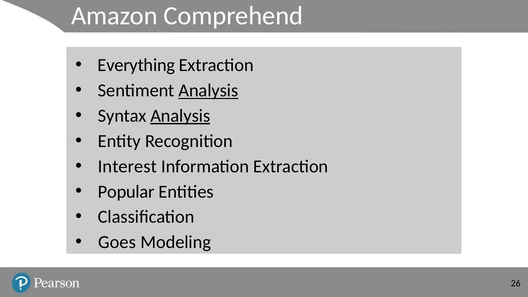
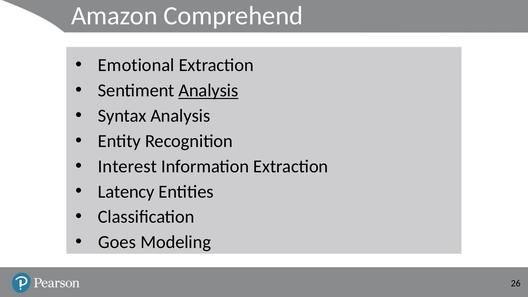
Everything: Everything -> Emotional (136, 65)
Analysis underline: present -> none (180, 116)
Popular: Popular -> Latency (126, 192)
